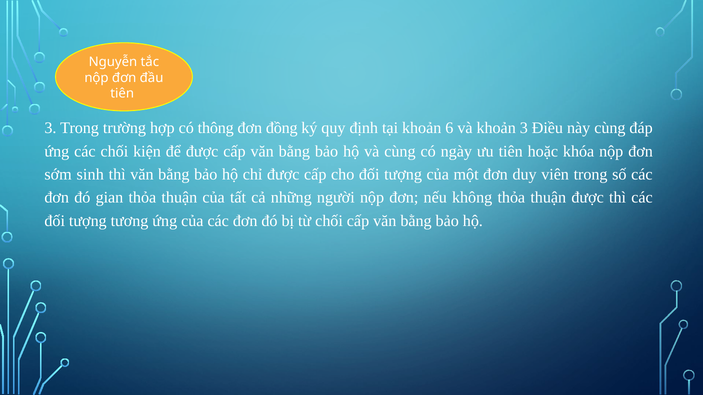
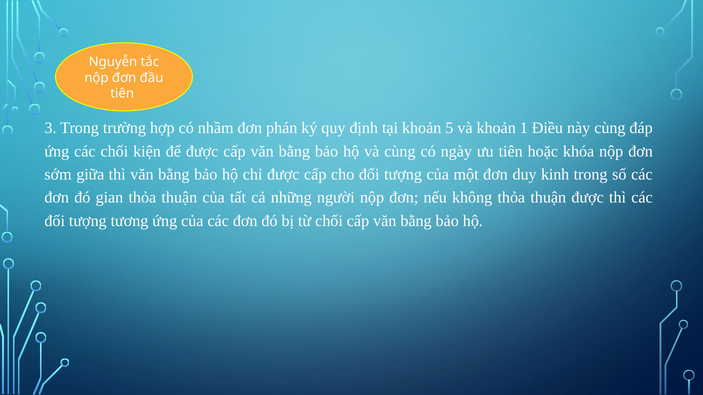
thông: thông -> nhầm (216, 128)
đồng: đồng -> phán (282, 128)
6: 6 -> 5 (449, 128)
khoản 3: 3 -> 1 (524, 128)
sinh: sinh -> giữa (90, 175)
viên: viên -> kinh (555, 175)
